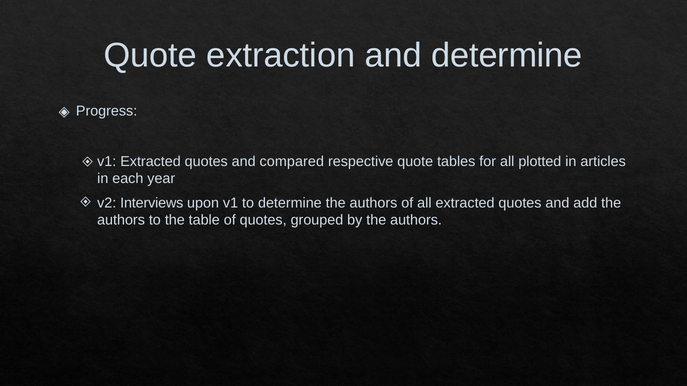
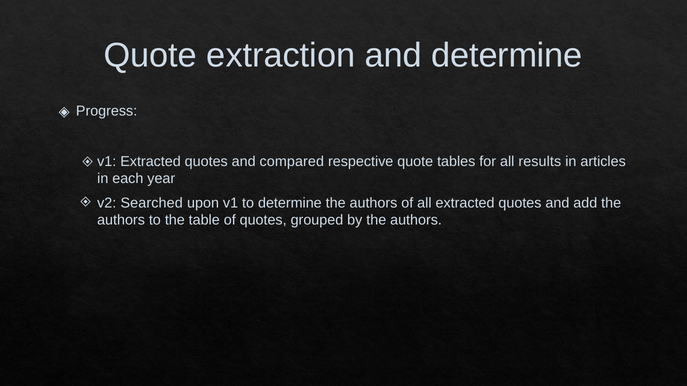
plotted: plotted -> results (540, 162)
Interviews: Interviews -> Searched (152, 203)
